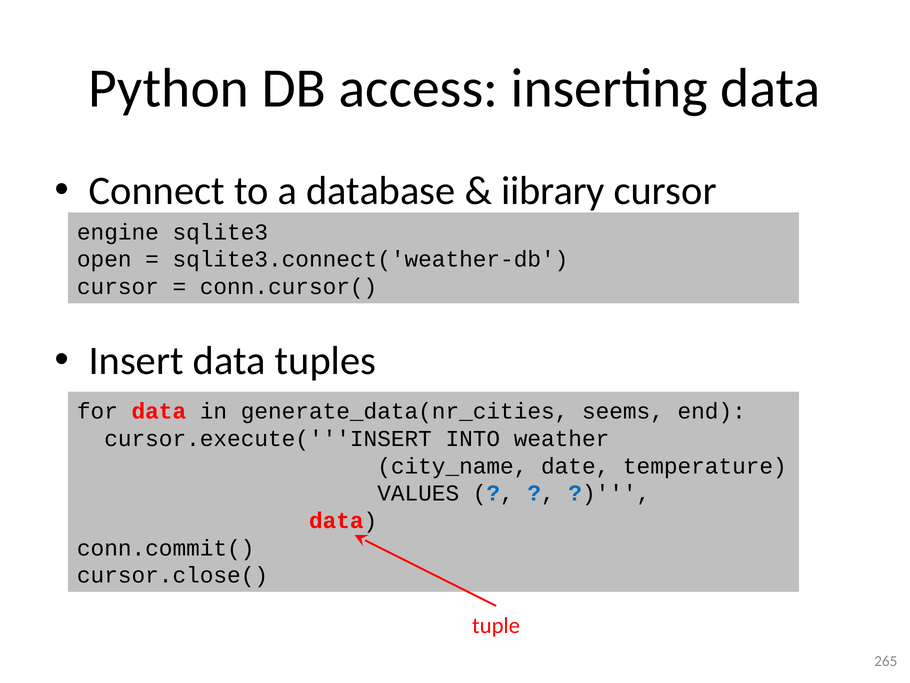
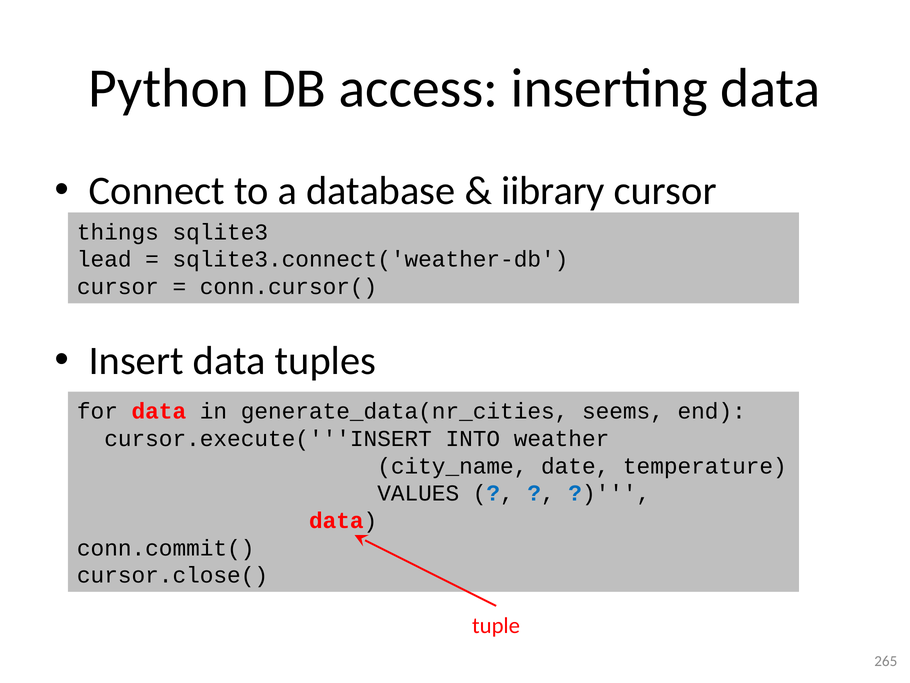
engine: engine -> things (118, 232)
open: open -> lead (104, 259)
